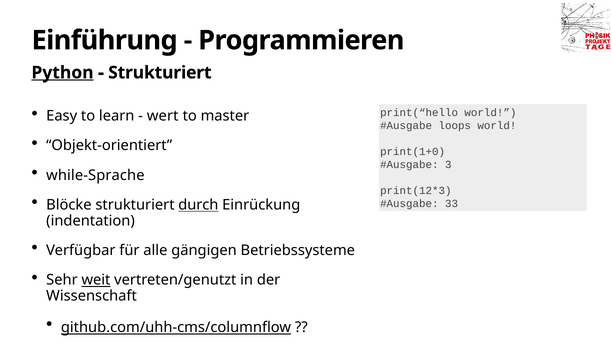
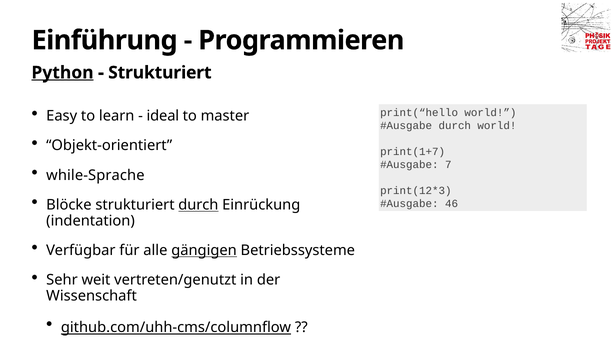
wert: wert -> ideal (163, 116)
loops: loops -> durch (455, 125)
print(1+0: print(1+0 -> print(1+7 (413, 151)
3: 3 -> 7 (448, 164)
33: 33 -> 46 (452, 203)
gängigen underline: none -> present (204, 250)
weit underline: present -> none (96, 279)
